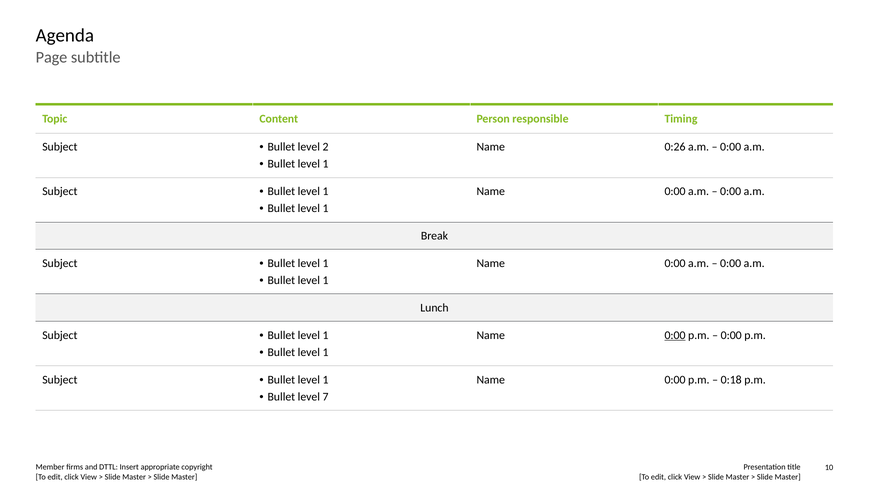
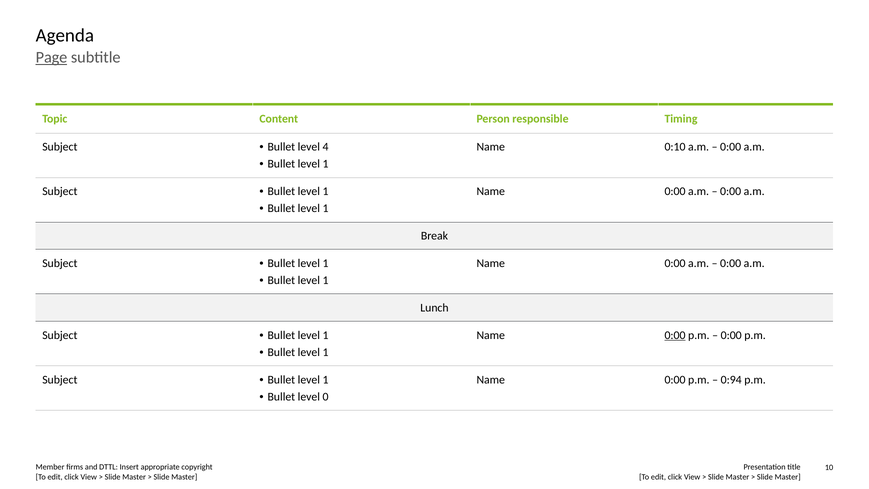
Page underline: none -> present (52, 57)
2: 2 -> 4 (326, 147)
0:26: 0:26 -> 0:10 (675, 147)
0:18: 0:18 -> 0:94 (731, 379)
7: 7 -> 0 (326, 397)
